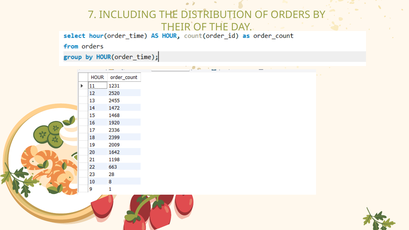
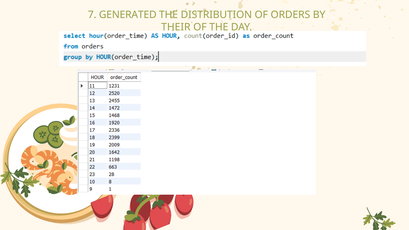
INCLUDING: INCLUDING -> GENERATED (128, 15)
